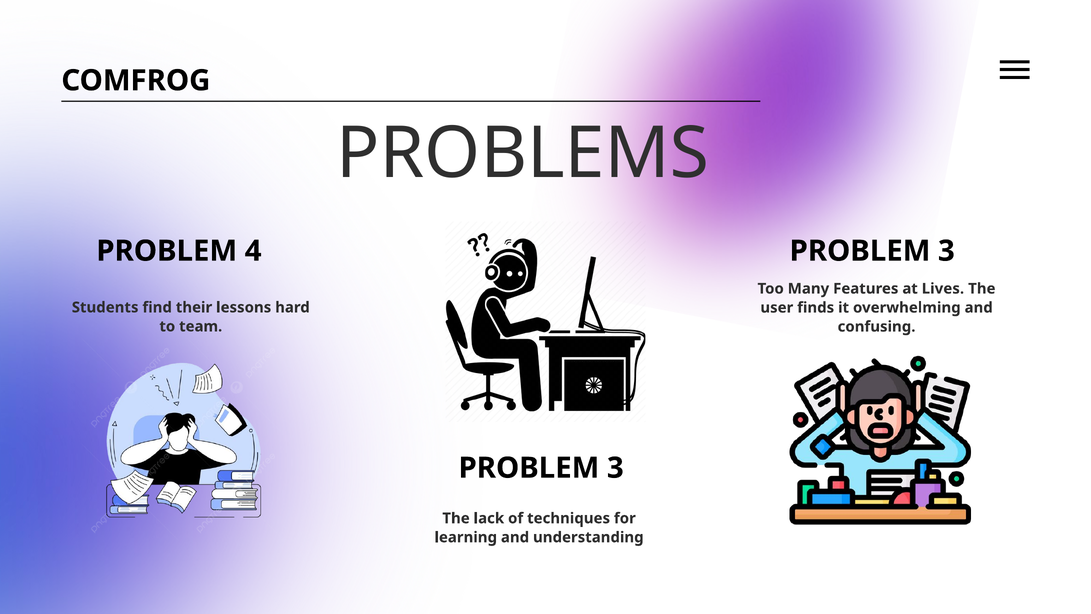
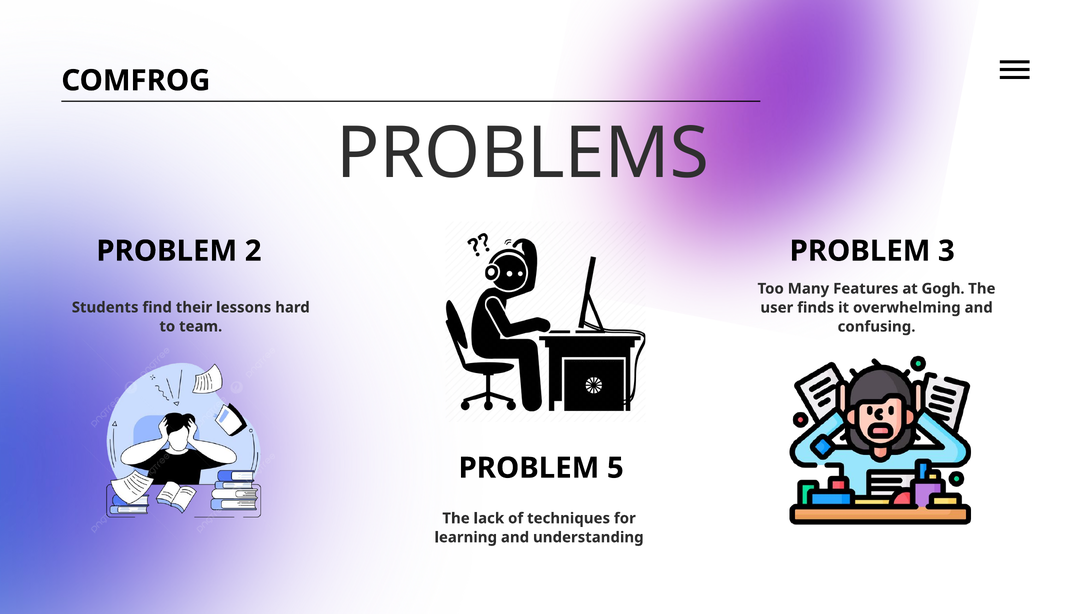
4: 4 -> 2 (253, 251)
Lives: Lives -> Gogh (943, 289)
3: 3 -> 5 (615, 468)
